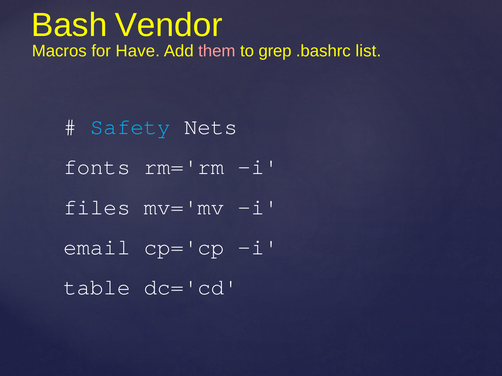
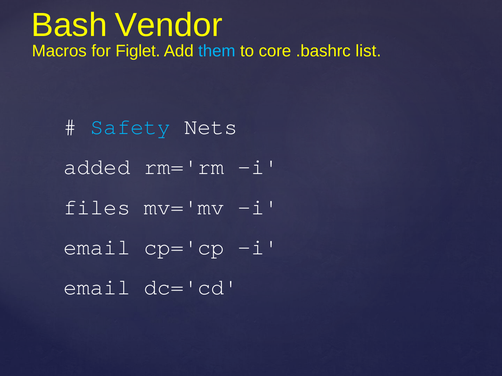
Have: Have -> Figlet (138, 51)
them colour: pink -> light blue (217, 51)
grep: grep -> core (275, 51)
fonts: fonts -> added (97, 167)
table: table -> email (97, 288)
